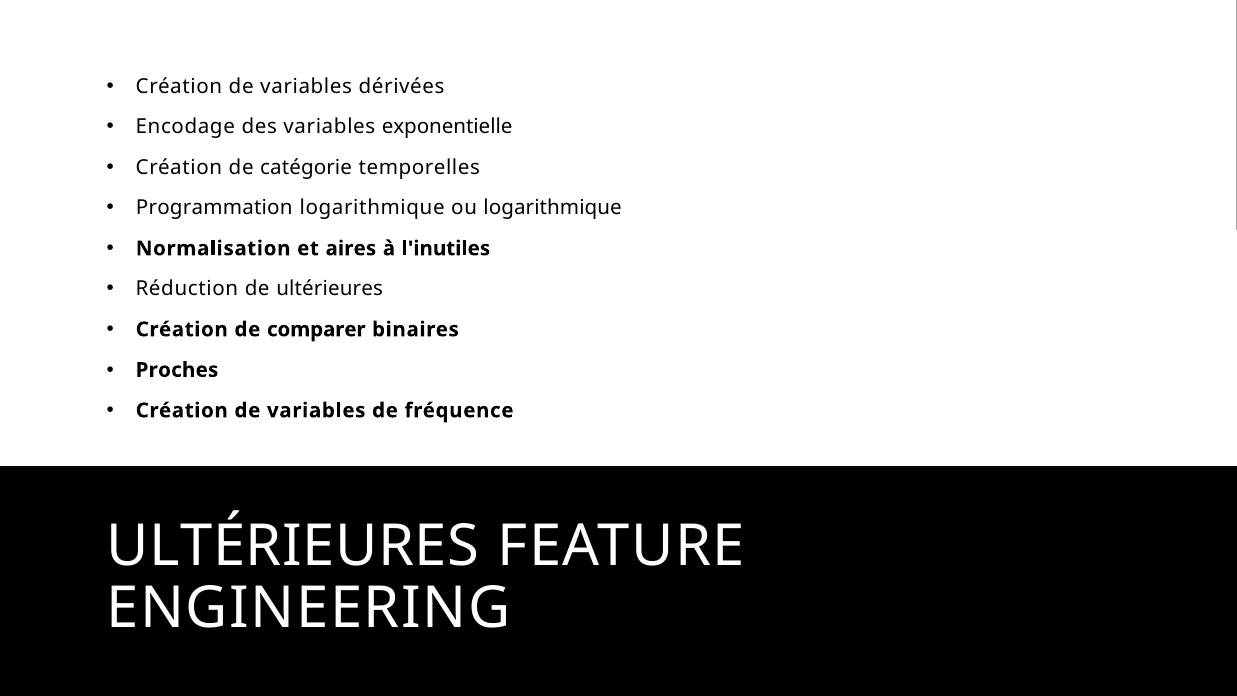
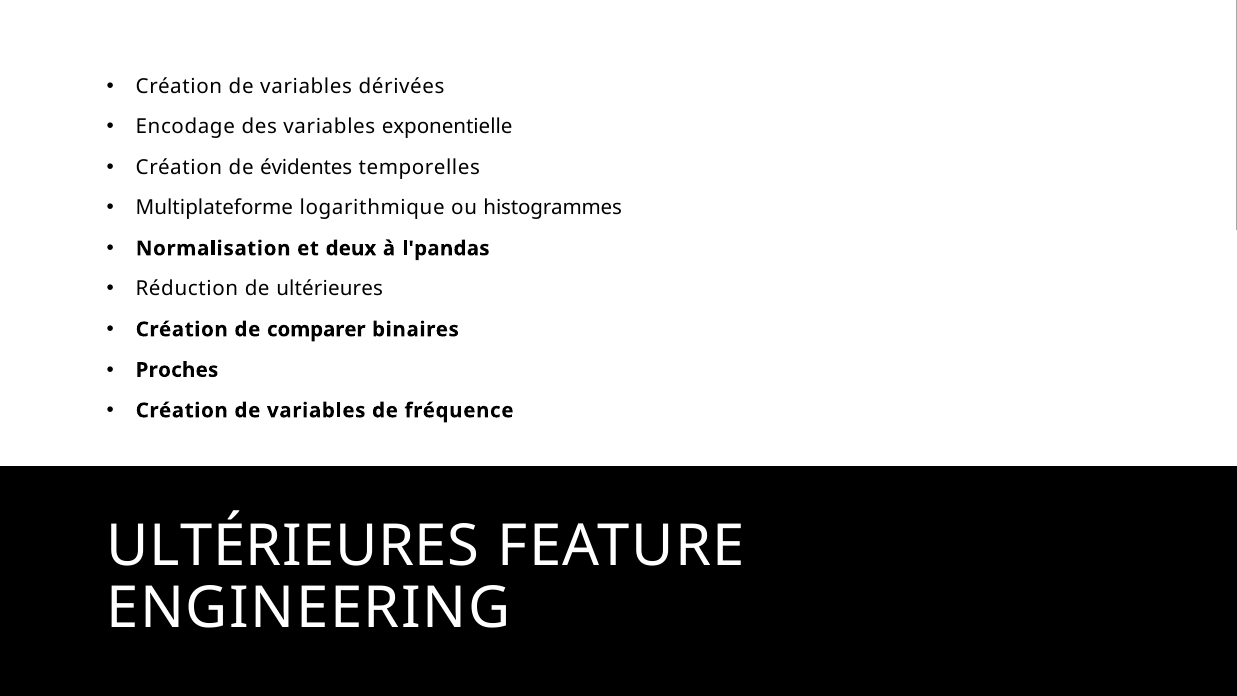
catégorie: catégorie -> évidentes (306, 167)
Programmation: Programmation -> Multiplateforme (214, 208)
ou logarithmique: logarithmique -> histogrammes (553, 208)
aires: aires -> deux (351, 248)
l'inutiles: l'inutiles -> l'pandas (446, 248)
